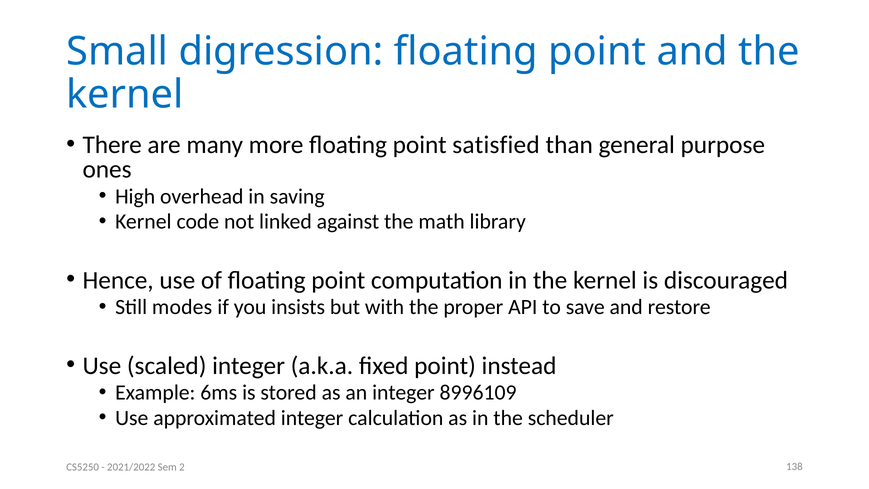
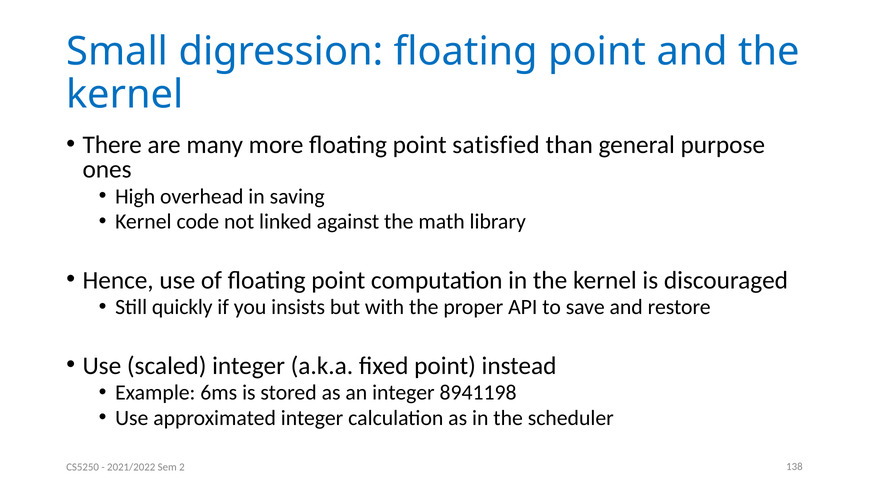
modes: modes -> quickly (182, 307)
8996109: 8996109 -> 8941198 (478, 393)
